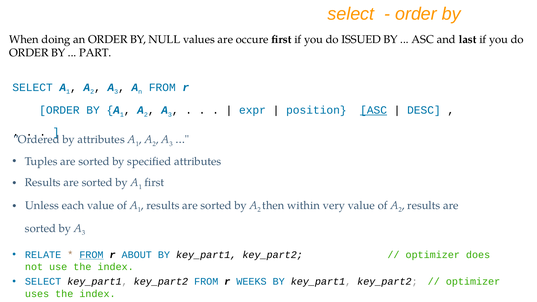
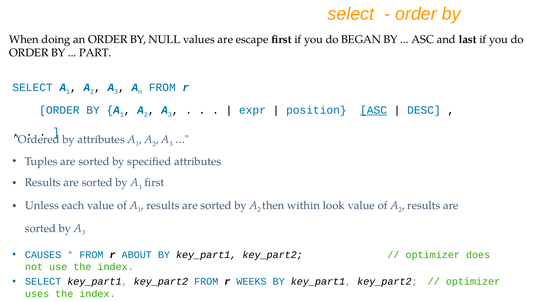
occure: occure -> escape (252, 39)
ISSUED: ISSUED -> BEGAN (361, 39)
very: very -> look (334, 206)
RELATE: RELATE -> CAUSES (43, 255)
FROM underline: present -> none (91, 255)
